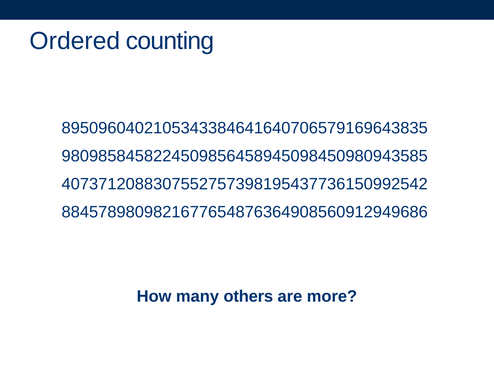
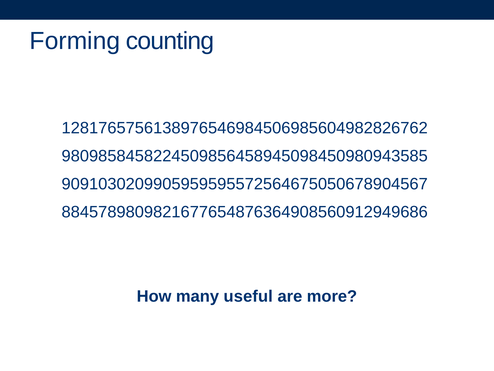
Ordered: Ordered -> Forming (75, 41)
8950960402105343384641640706579169643835: 8950960402105343384641640706579169643835 -> 1281765756138976546984506985604982826762 (245, 128)
4073712088307552757398195437736150992542: 4073712088307552757398195437736150992542 -> 9091030209905959595572564675050678904567 (245, 184)
others: others -> useful (248, 296)
